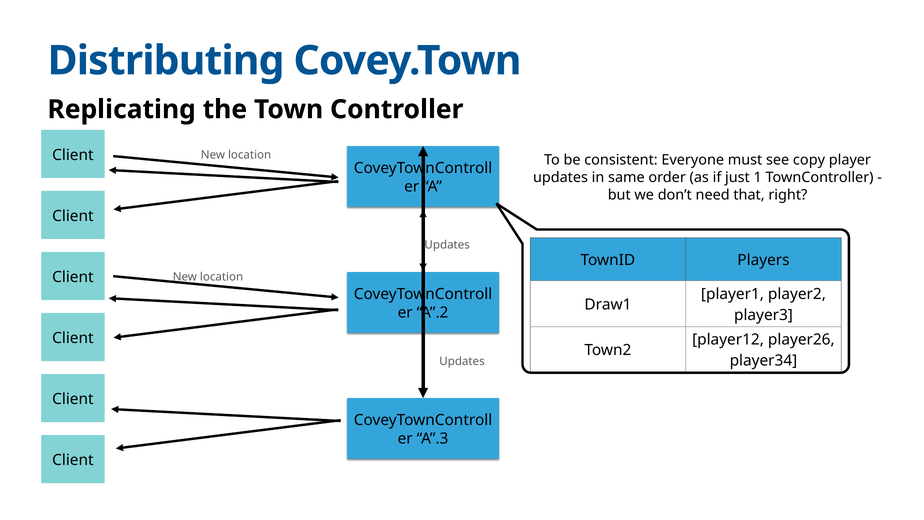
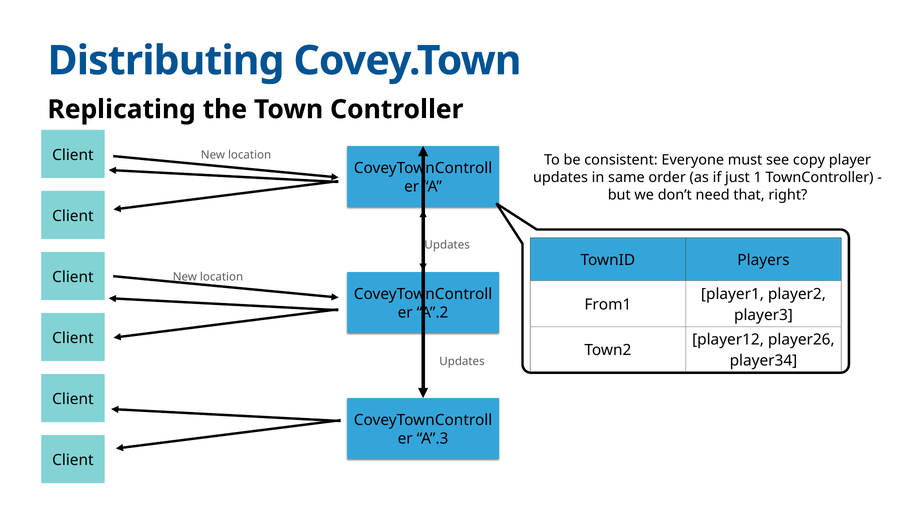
Draw1: Draw1 -> From1 (608, 304)
